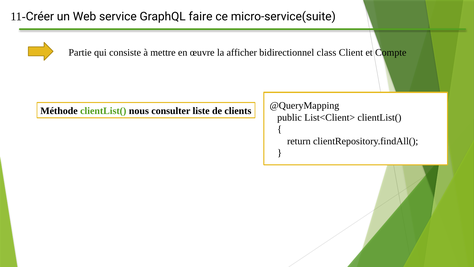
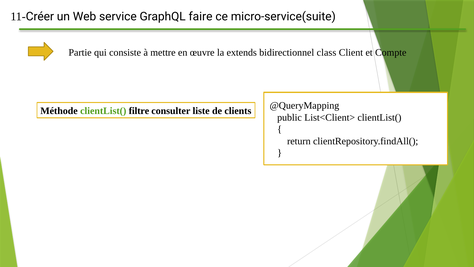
afficher: afficher -> extends (242, 52)
nous: nous -> filtre (139, 111)
